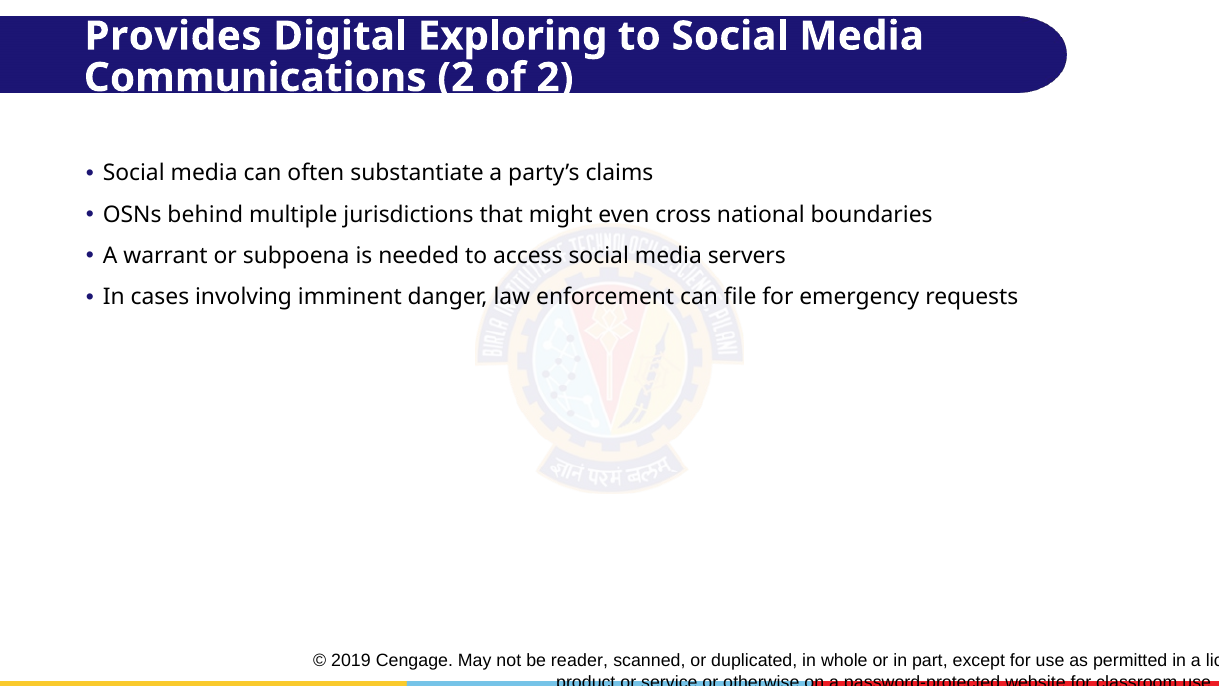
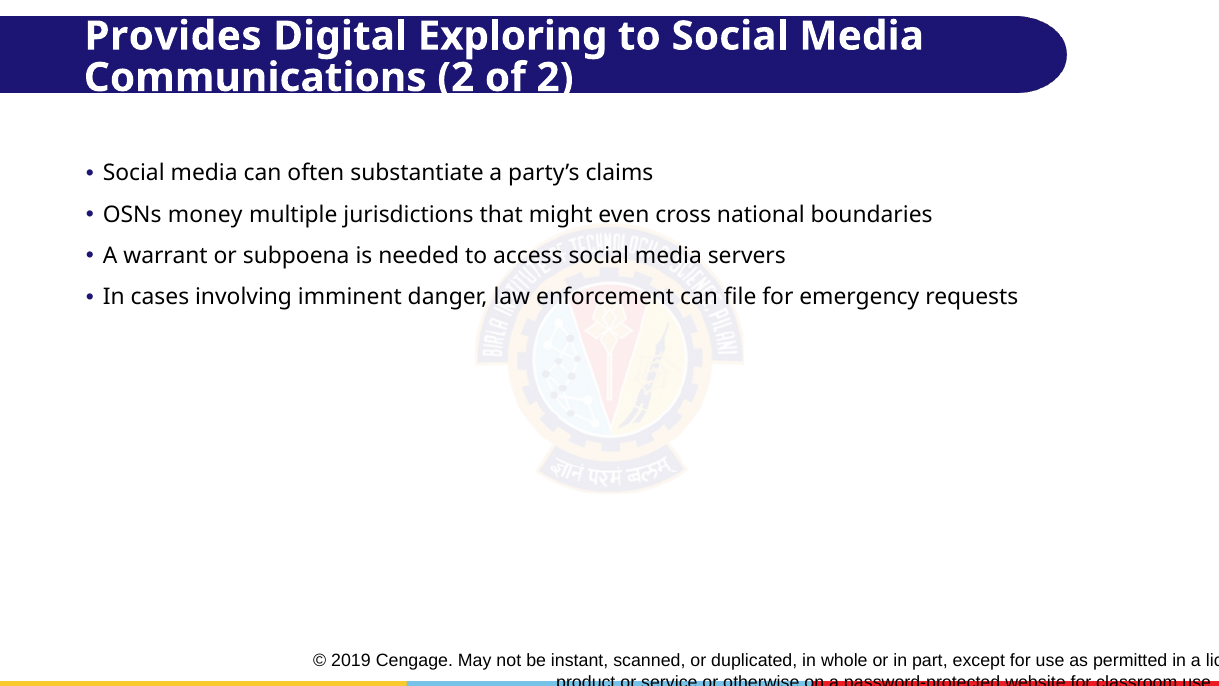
behind: behind -> money (205, 215)
reader: reader -> instant (580, 661)
